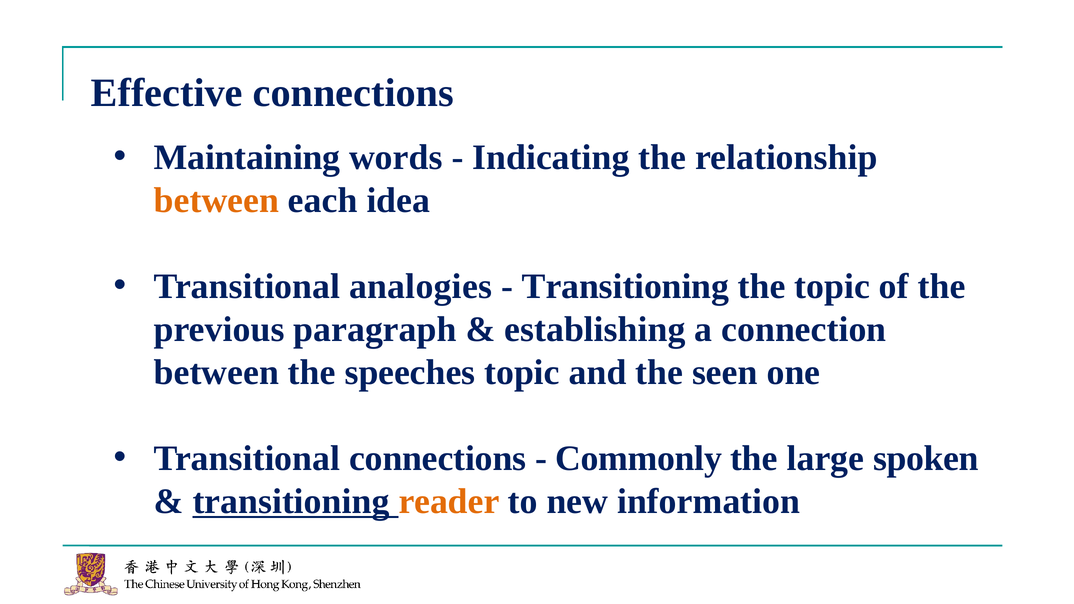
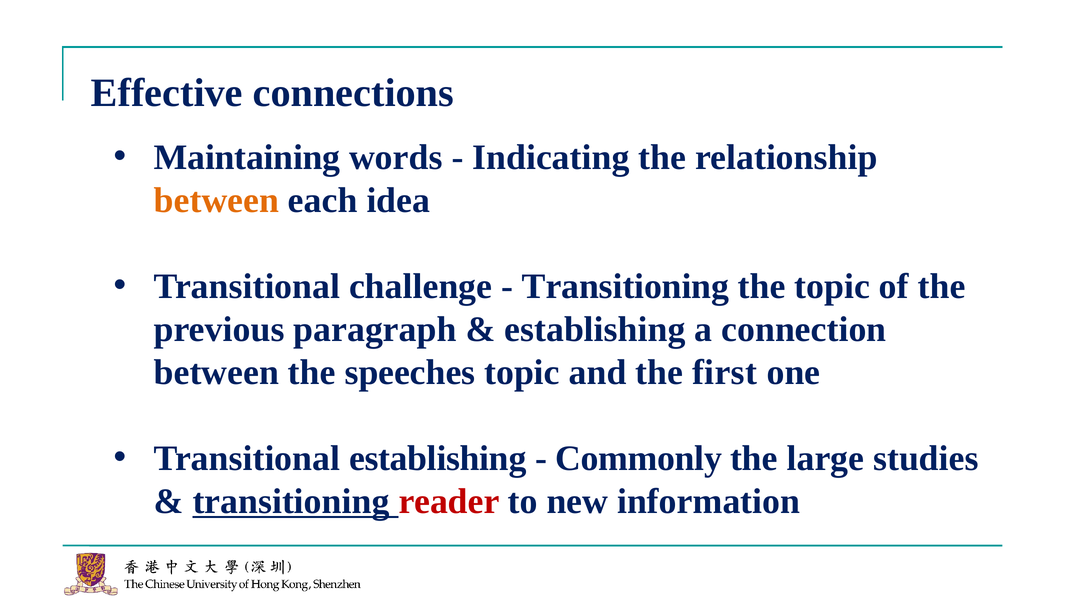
analogies: analogies -> challenge (421, 286)
seen: seen -> first (725, 372)
Transitional connections: connections -> establishing (438, 458)
spoken: spoken -> studies (926, 458)
reader colour: orange -> red (449, 501)
